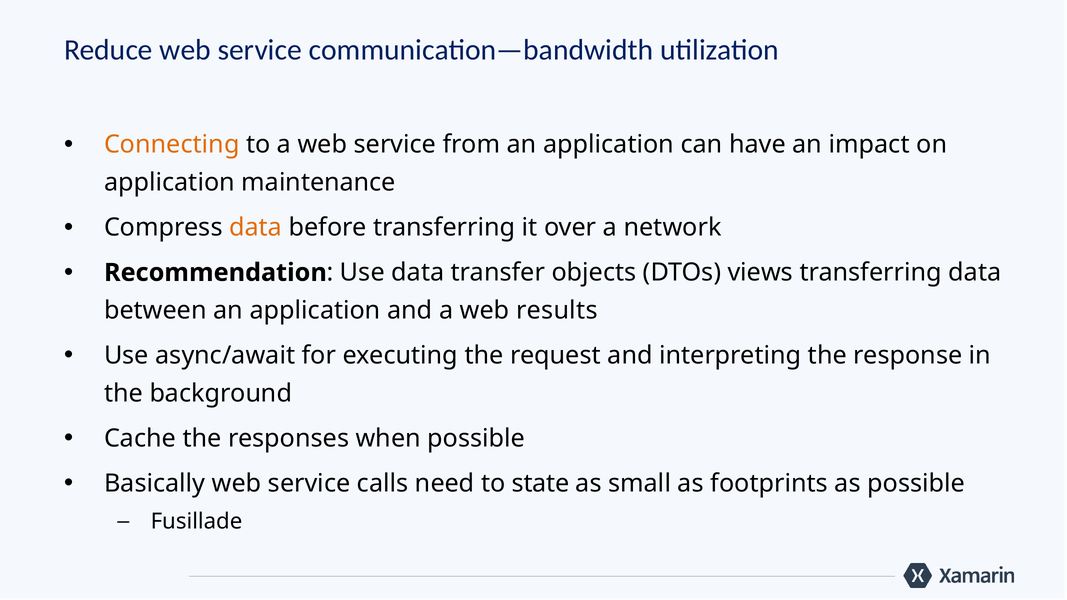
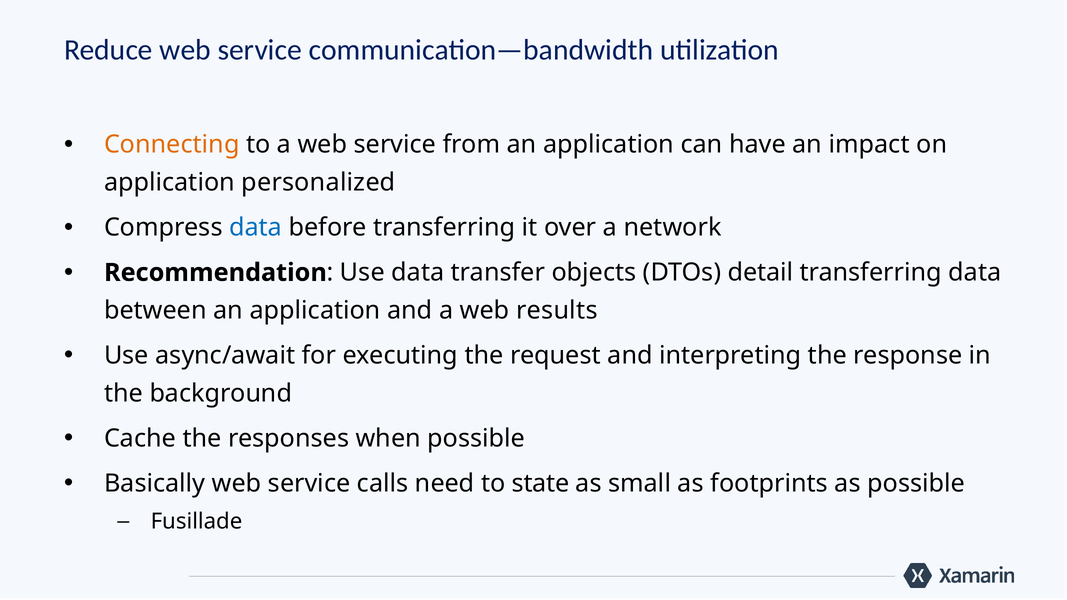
maintenance: maintenance -> personalized (318, 183)
data colour: orange -> blue (256, 228)
views: views -> detail (760, 273)
